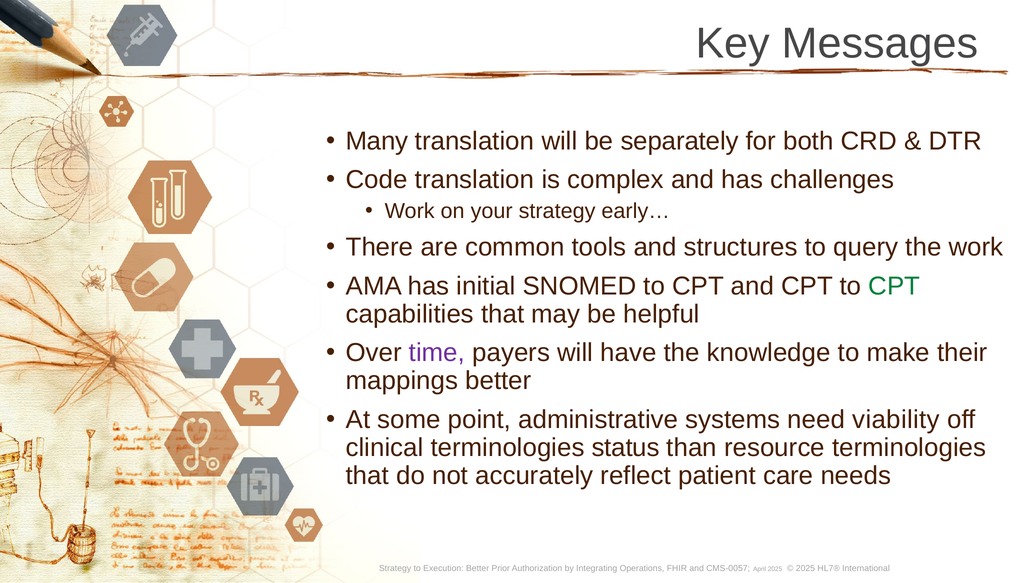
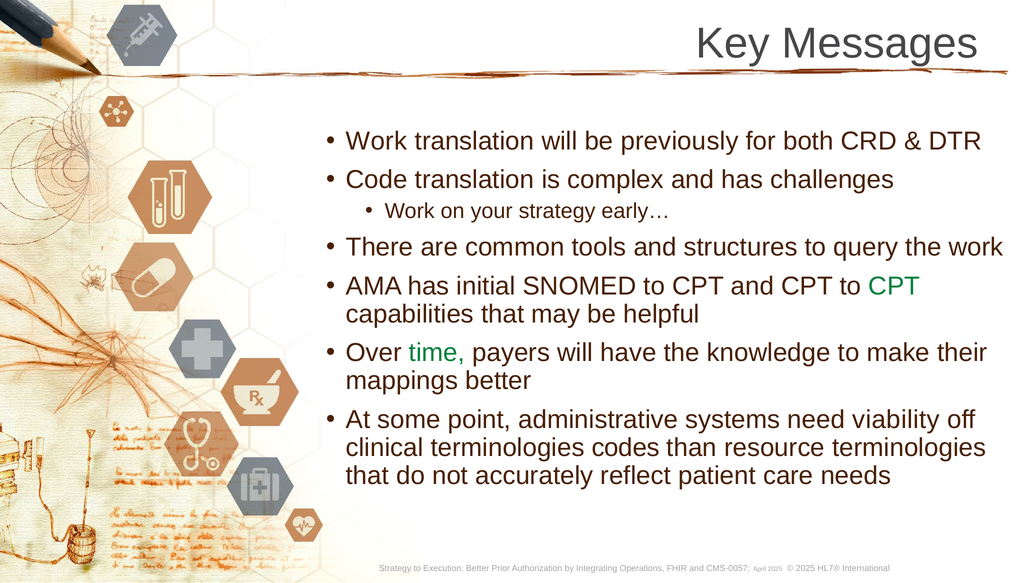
Many: Many -> Work (377, 141)
separately: separately -> previously (680, 141)
time colour: purple -> green (437, 353)
status: status -> codes (626, 447)
